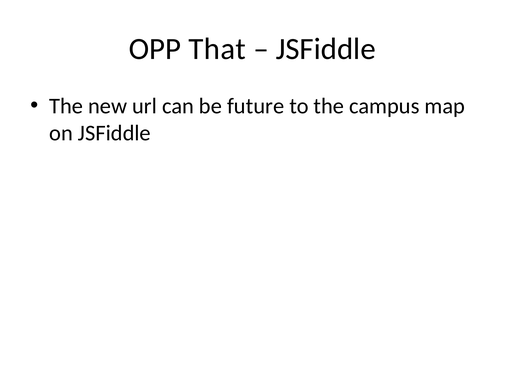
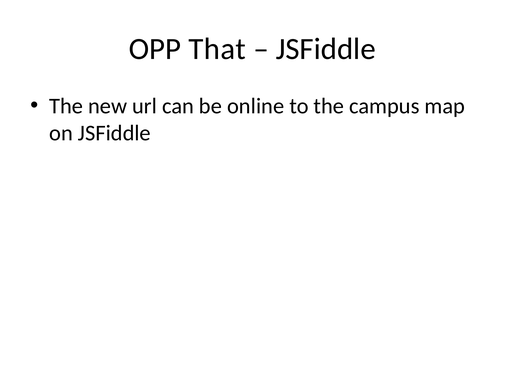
future: future -> online (256, 106)
